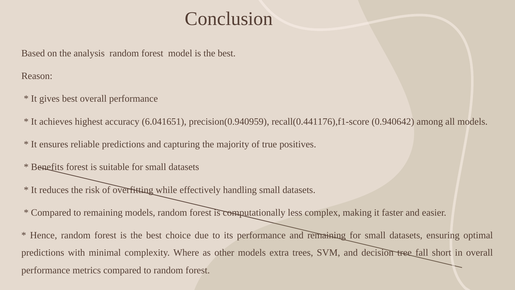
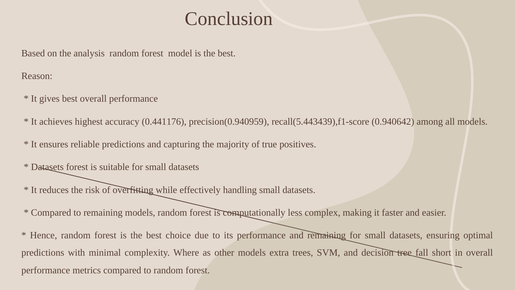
6.041651: 6.041651 -> 0.441176 (164, 121)
recall(0.441176),f1-score: recall(0.441176),f1-score -> recall(5.443439),f1-score (320, 121)
Benefits: Benefits -> Datasets (47, 167)
